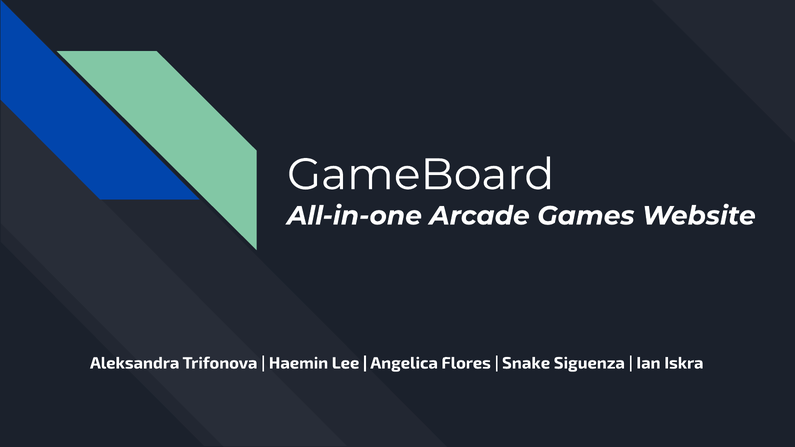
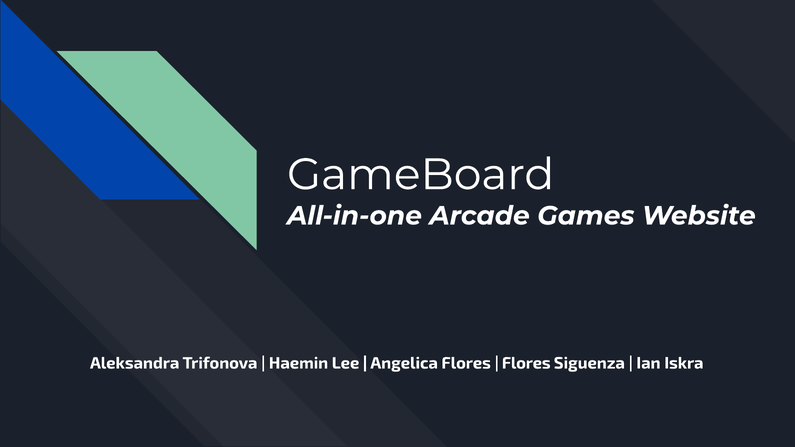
Snake: Snake -> Flores (526, 363)
